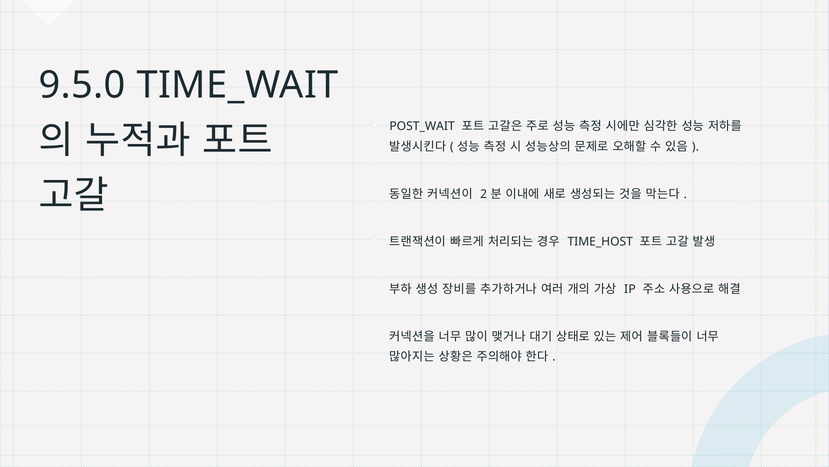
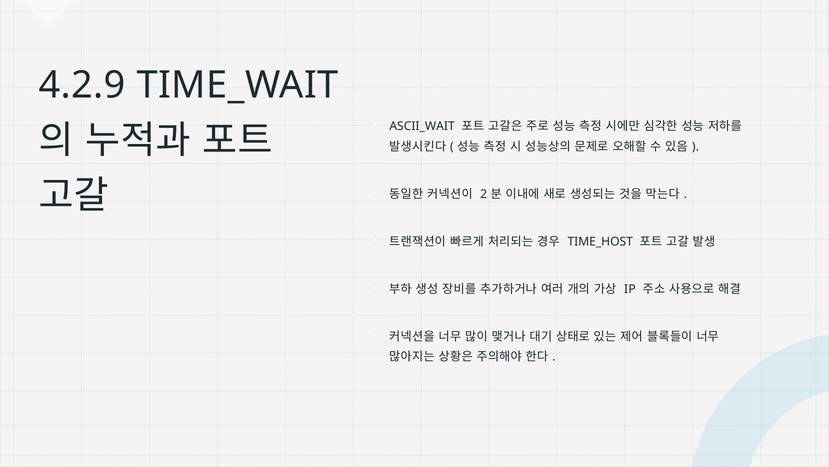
9.5.0: 9.5.0 -> 4.2.9 (82, 85)
POST_WAIT: POST_WAIT -> ASCII_WAIT (422, 126)
